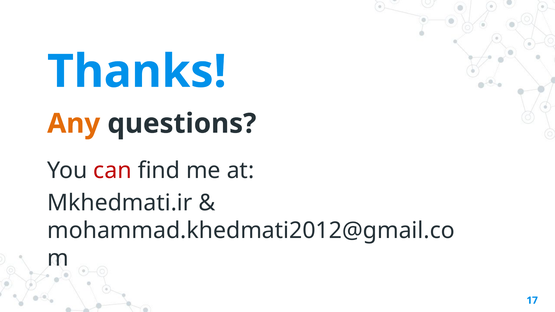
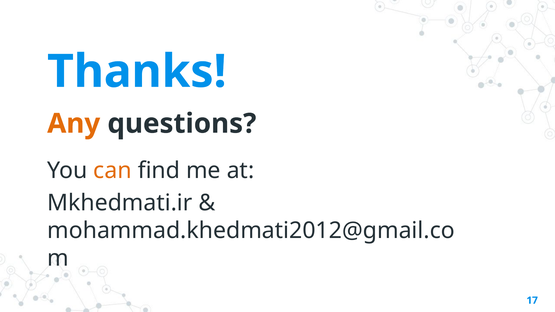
can colour: red -> orange (113, 171)
